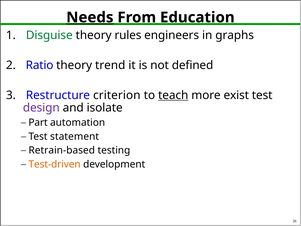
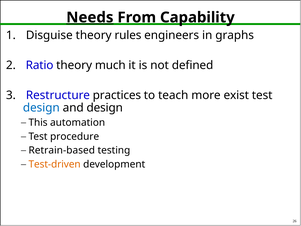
Education: Education -> Capability (197, 17)
Disguise colour: green -> black (49, 35)
trend: trend -> much (110, 65)
criterion: criterion -> practices (117, 95)
teach underline: present -> none (173, 95)
design colour: purple -> blue (41, 108)
and isolate: isolate -> design (105, 108)
Part: Part -> This (38, 122)
statement: statement -> procedure (75, 136)
